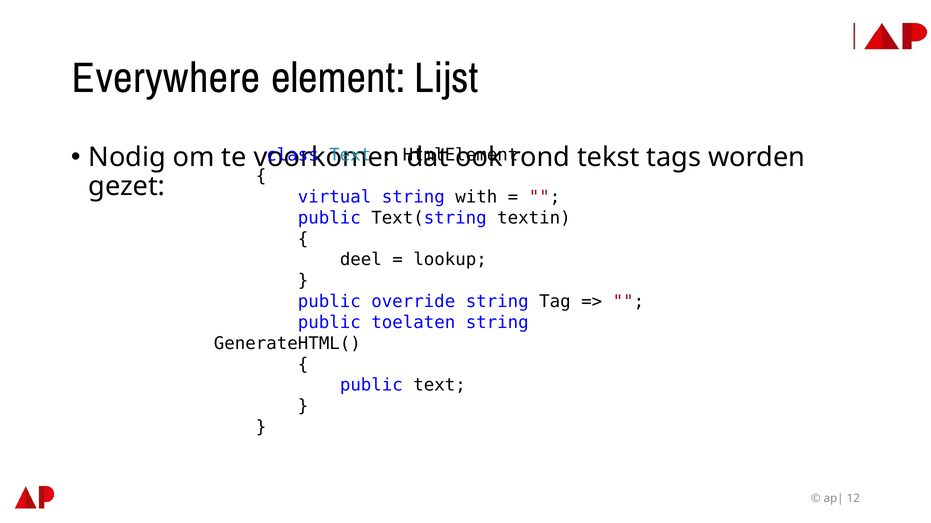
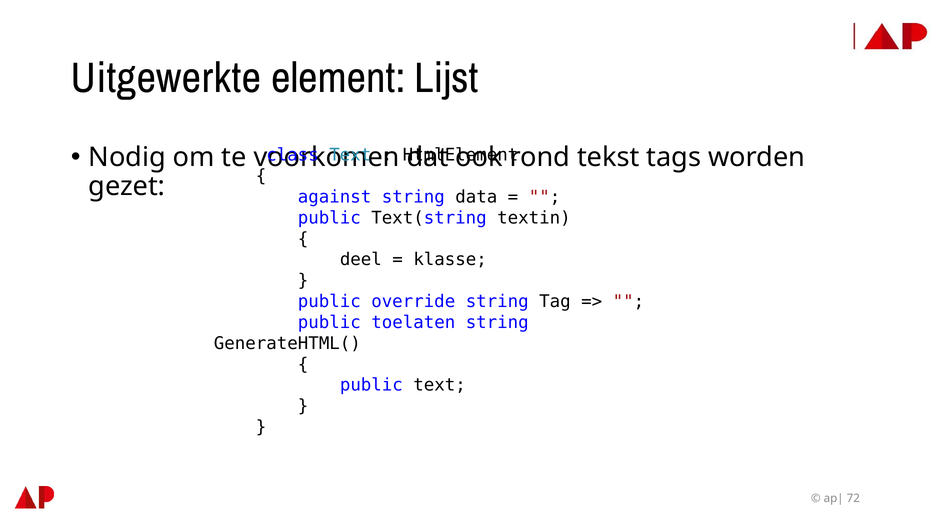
Everywhere: Everywhere -> Uitgewerkte (166, 78)
virtual: virtual -> against (335, 197)
with: with -> data (476, 197)
lookup: lookup -> klasse (450, 260)
12: 12 -> 72 (853, 499)
